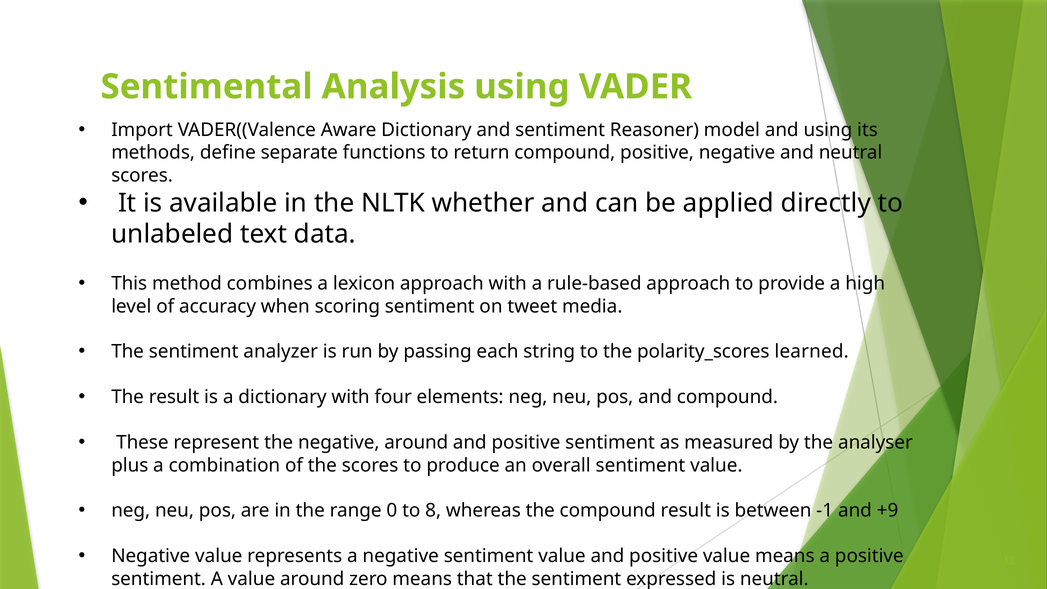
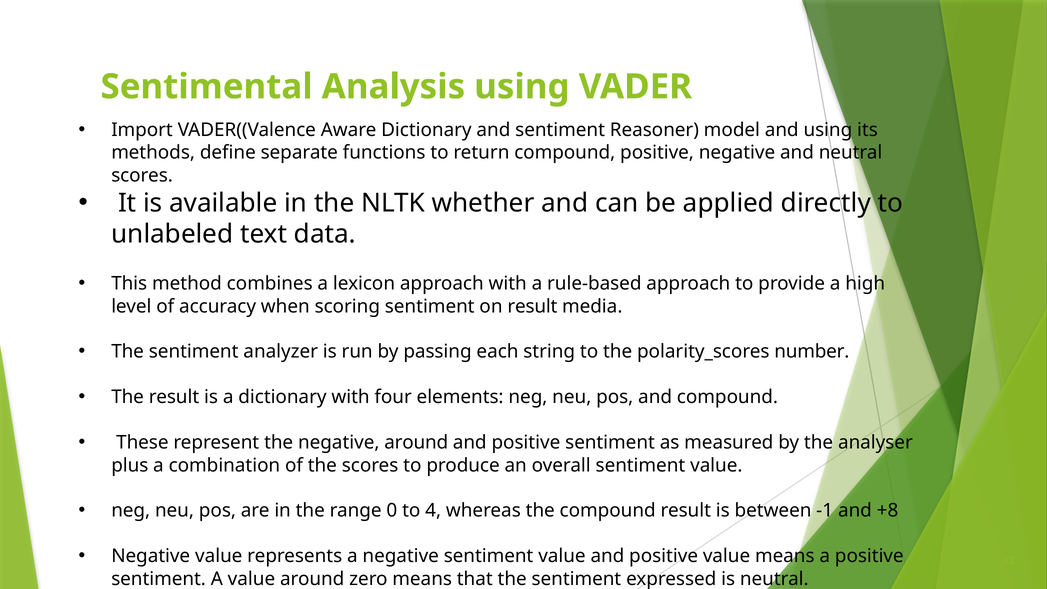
on tweet: tweet -> result (532, 306)
learned: learned -> number (812, 352)
8: 8 -> 4 (433, 511)
+9: +9 -> +8 (888, 511)
